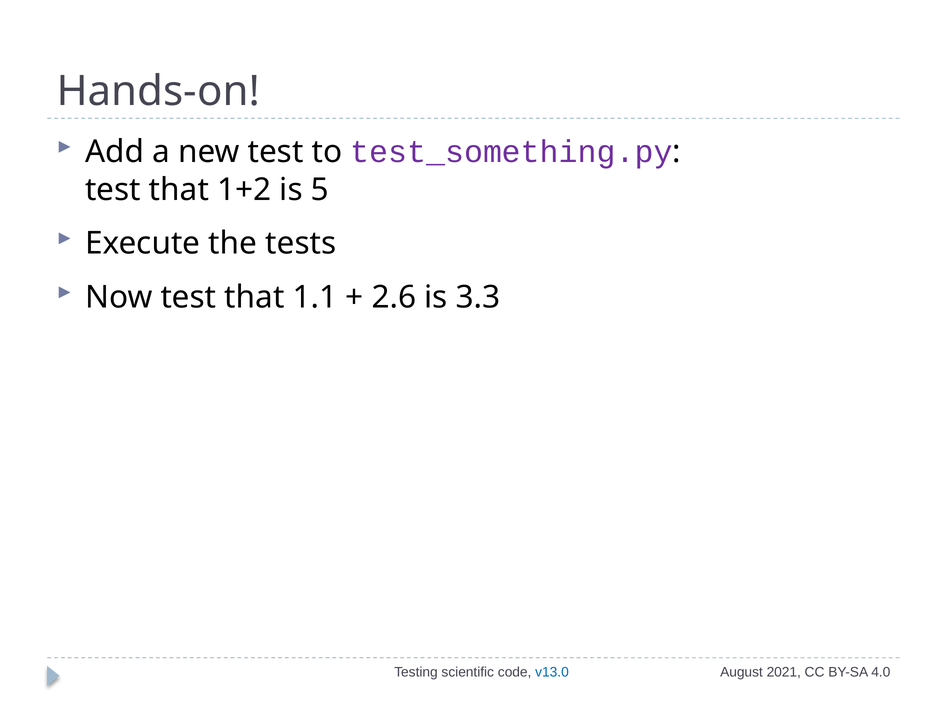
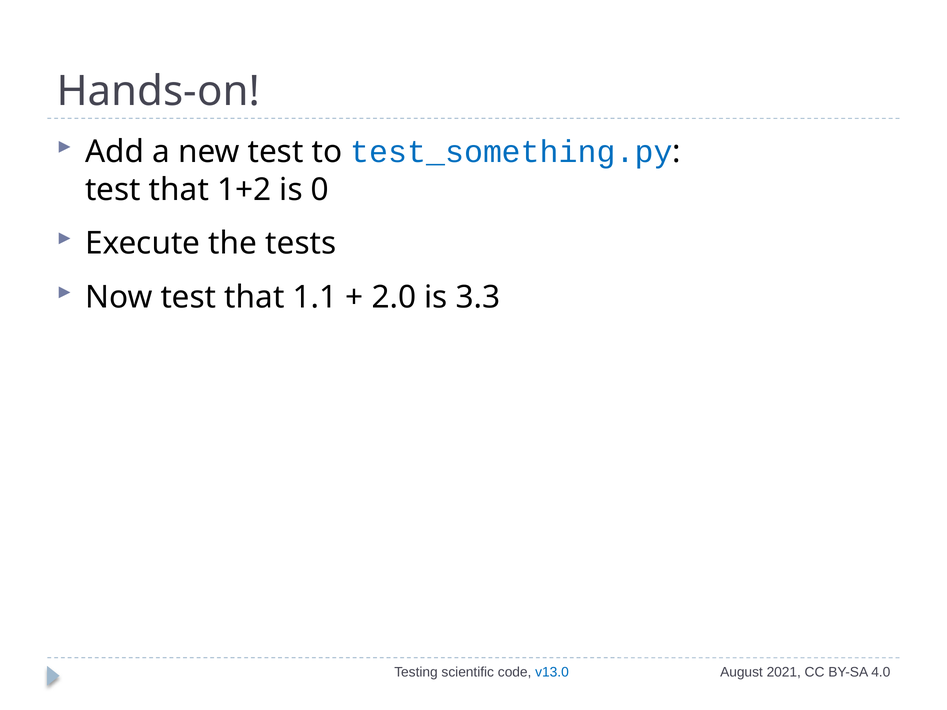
test_something.py colour: purple -> blue (511, 152)
5: 5 -> 0 (320, 190)
2.6: 2.6 -> 2.0 (394, 297)
